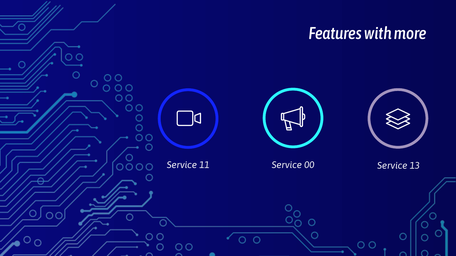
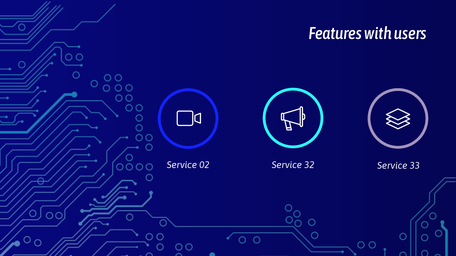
more: more -> users (410, 34)
11: 11 -> 02 (204, 165)
00: 00 -> 32 (309, 165)
13: 13 -> 33 (415, 166)
